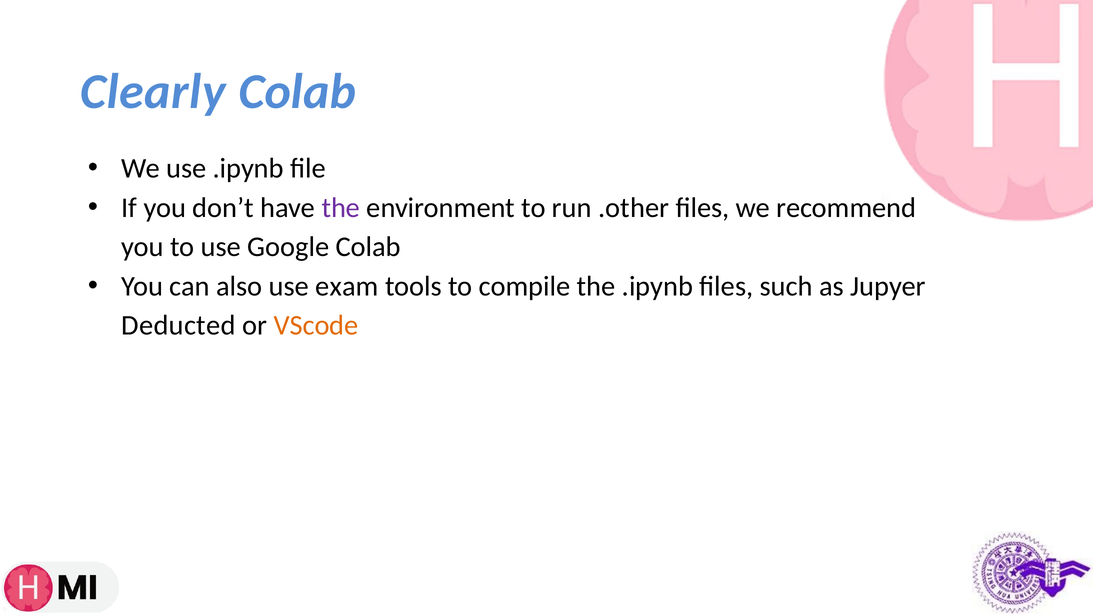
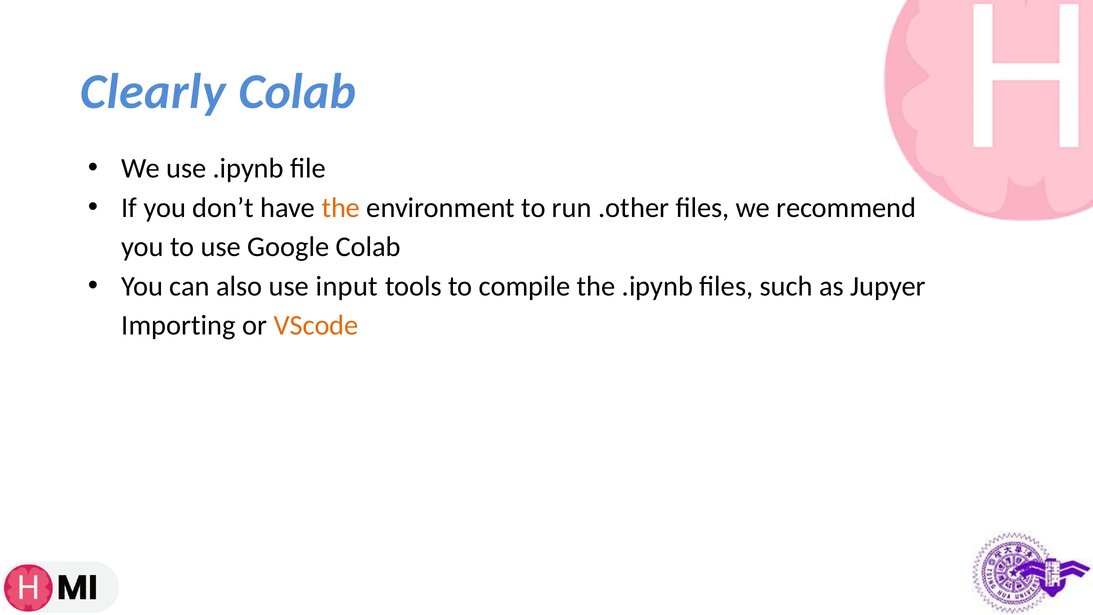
the colour: purple -> orange (341, 208)
exam: exam -> input (347, 286)
Deducted: Deducted -> Importing (179, 325)
